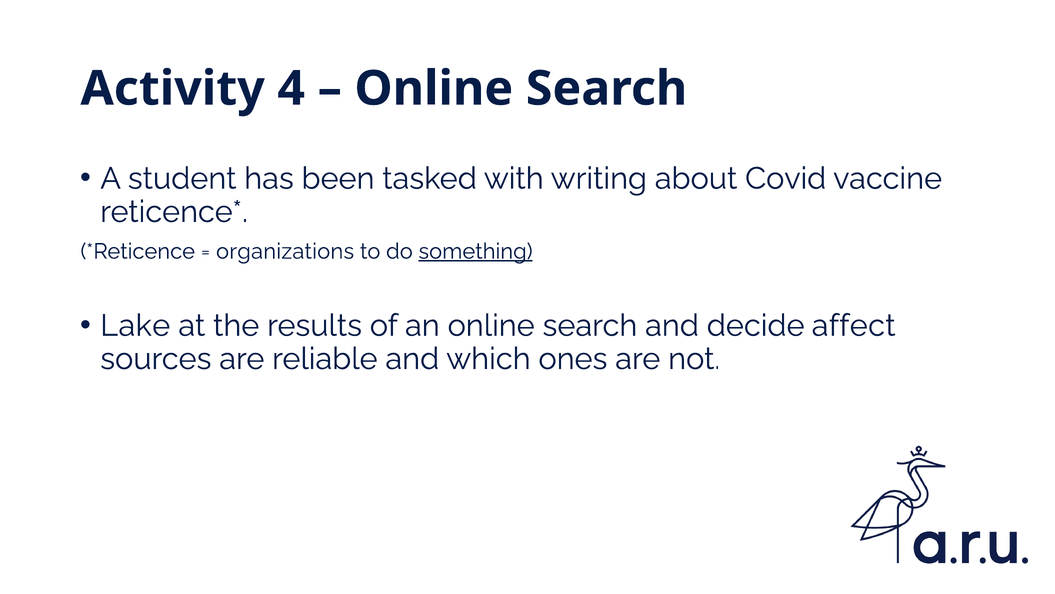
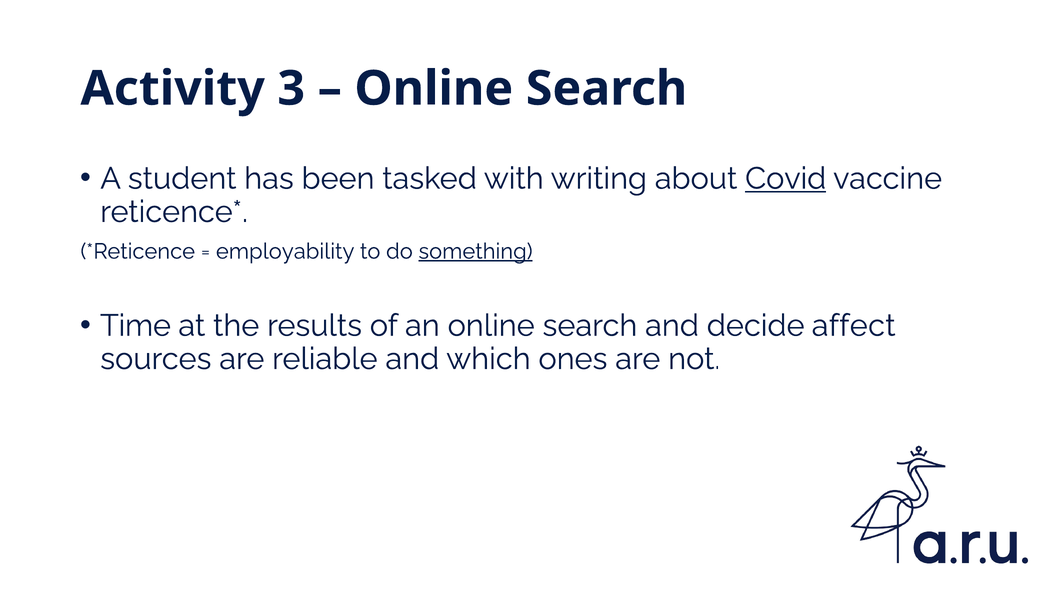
4: 4 -> 3 (291, 89)
Covid underline: none -> present (786, 178)
organizations: organizations -> employability (285, 251)
Lake: Lake -> Time (136, 325)
